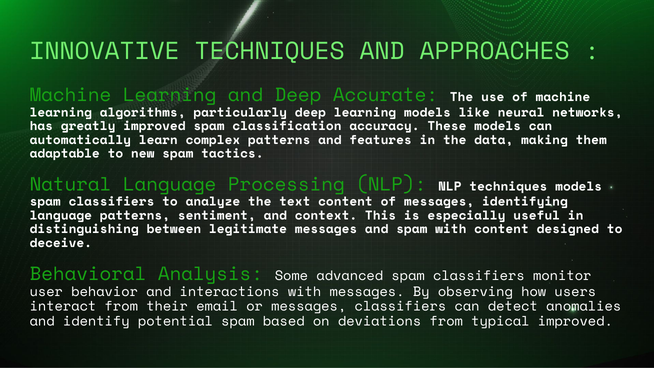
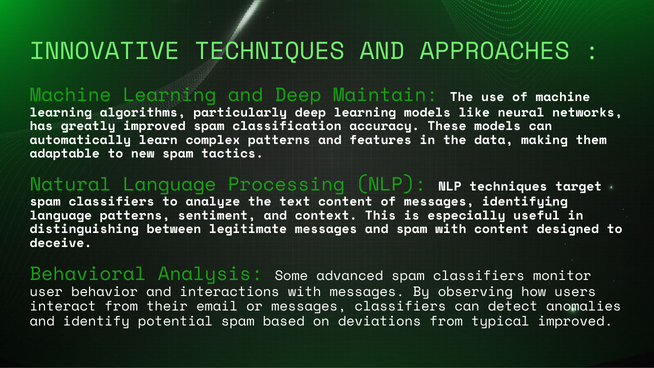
Accurate: Accurate -> Maintain (385, 95)
techniques models: models -> target (579, 187)
